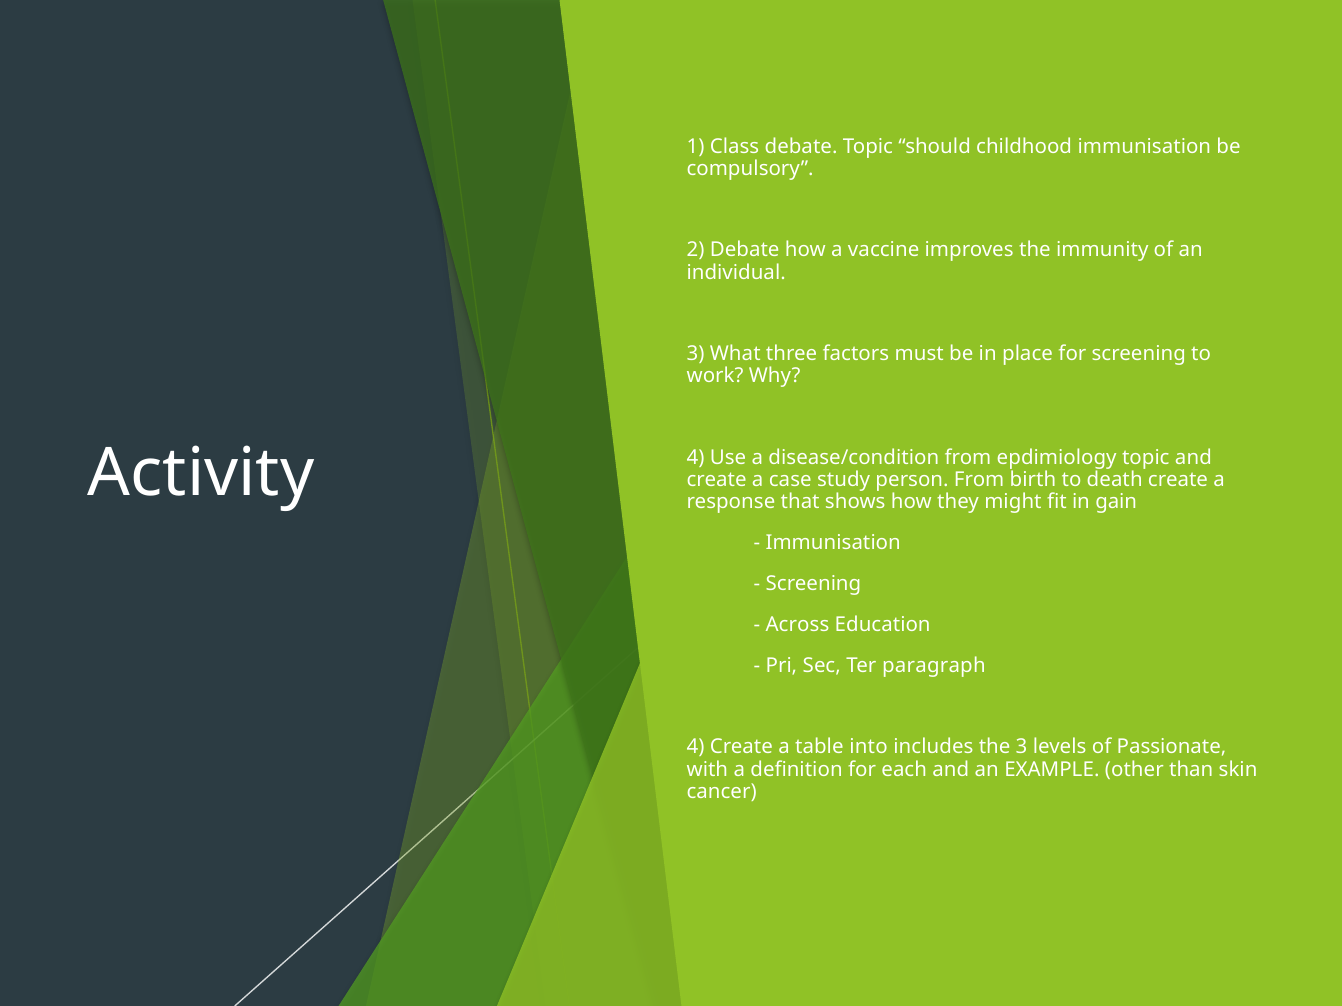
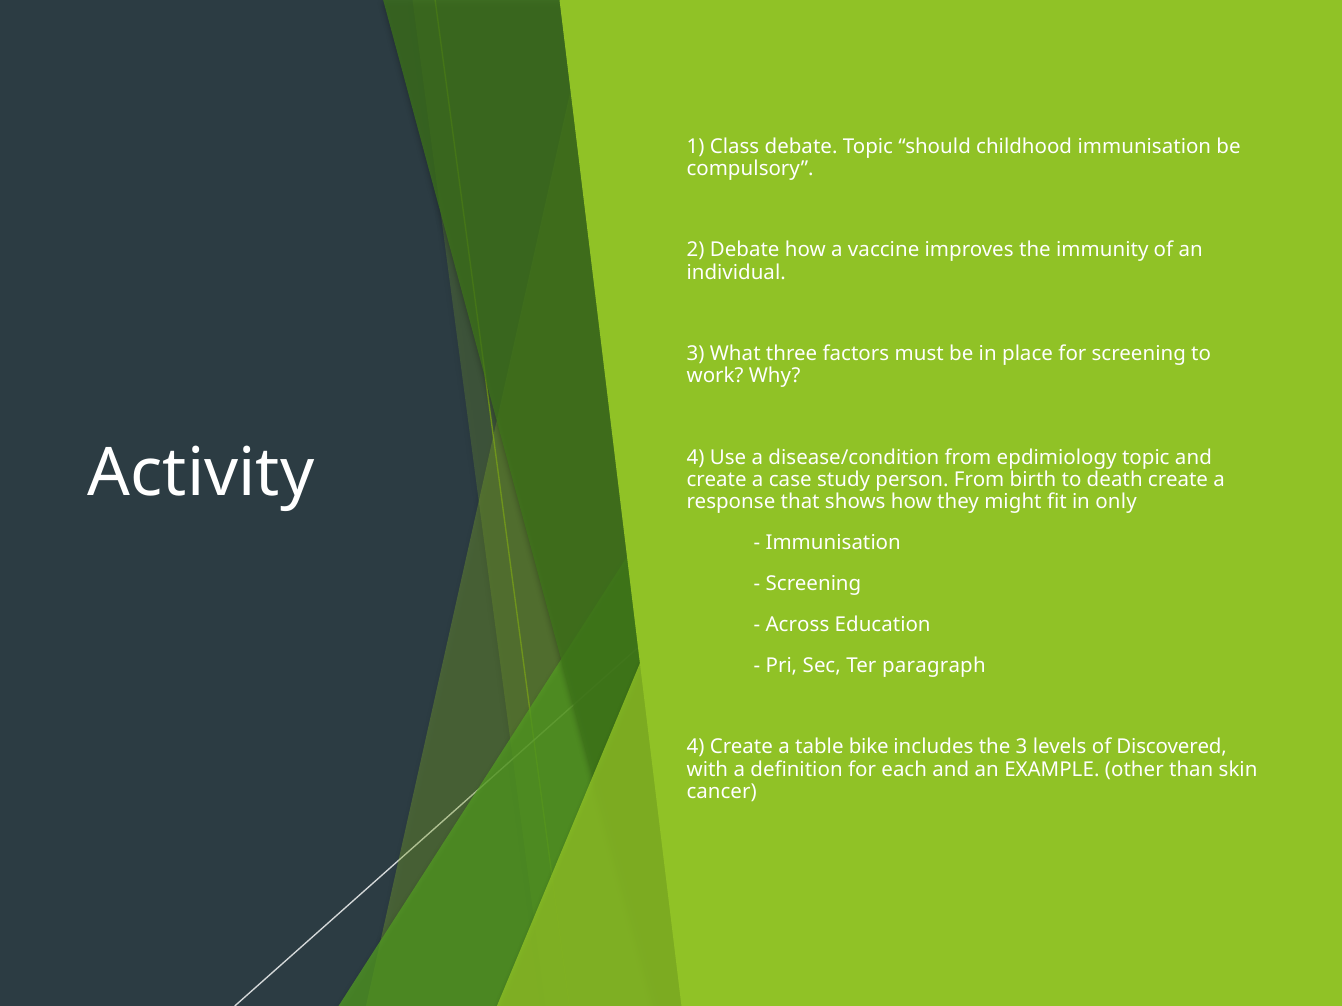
gain: gain -> only (1116, 502)
into: into -> bike (869, 747)
Passionate: Passionate -> Discovered (1172, 747)
